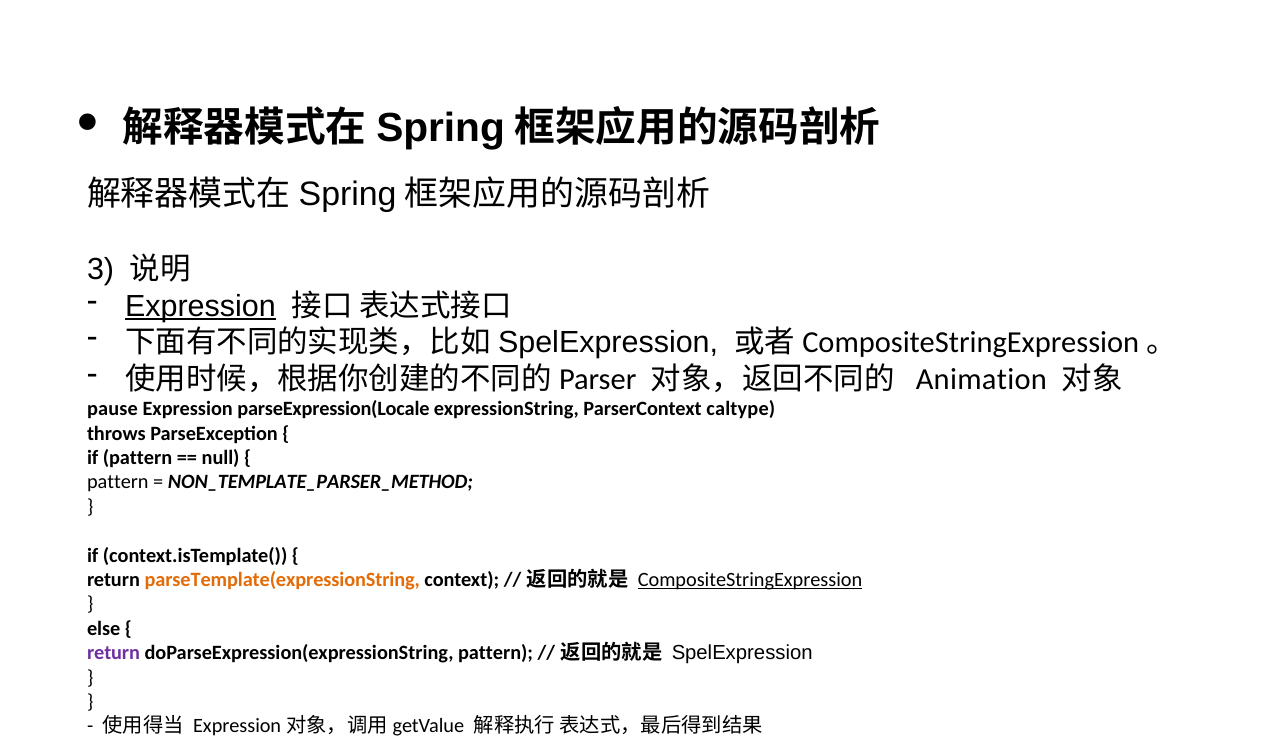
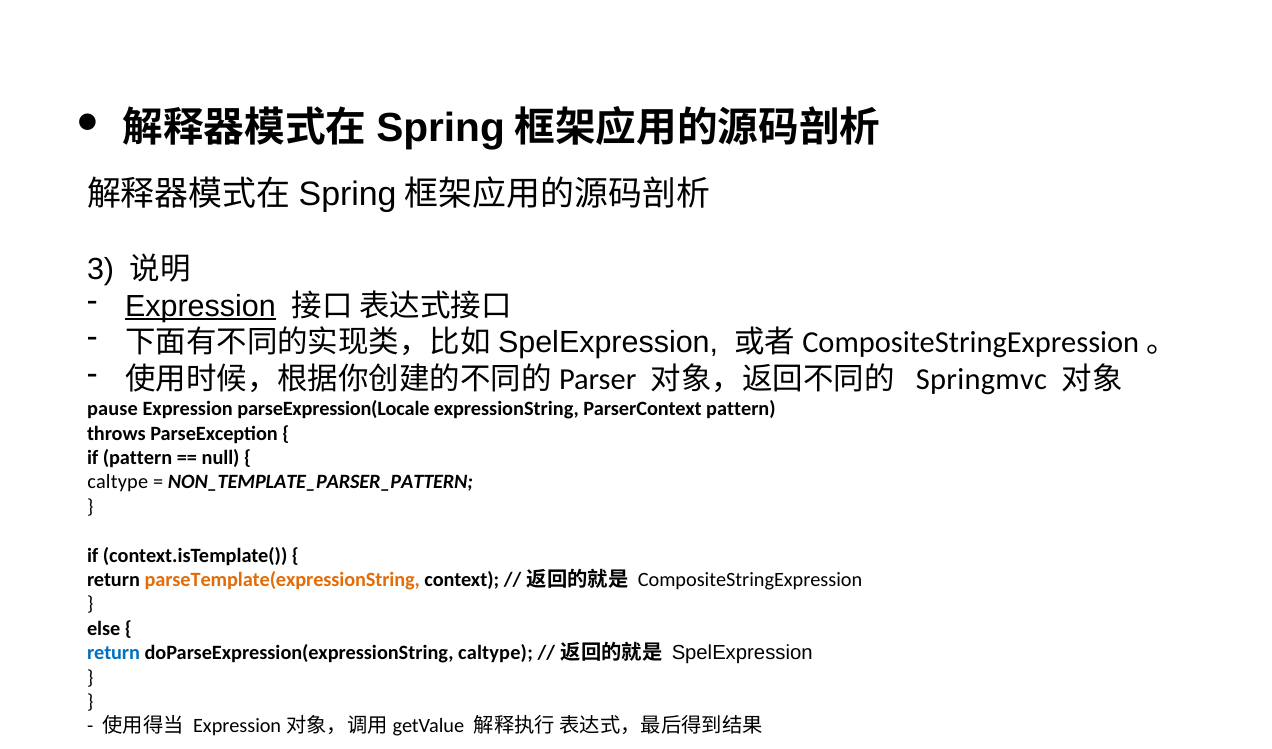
Animation: Animation -> Springmvc (981, 379)
ParserContext caltype: caltype -> pattern (741, 409)
pattern: pattern -> caltype (118, 482)
NON_TEMPLATE_PARSER_METHOD: NON_TEMPLATE_PARSER_METHOD -> NON_TEMPLATE_PARSER_PATTERN (320, 482)
CompositeStringExpression underline: present -> none (750, 580)
return colour: purple -> blue (114, 653)
doParseExpression(expressionString pattern: pattern -> caltype (495, 653)
